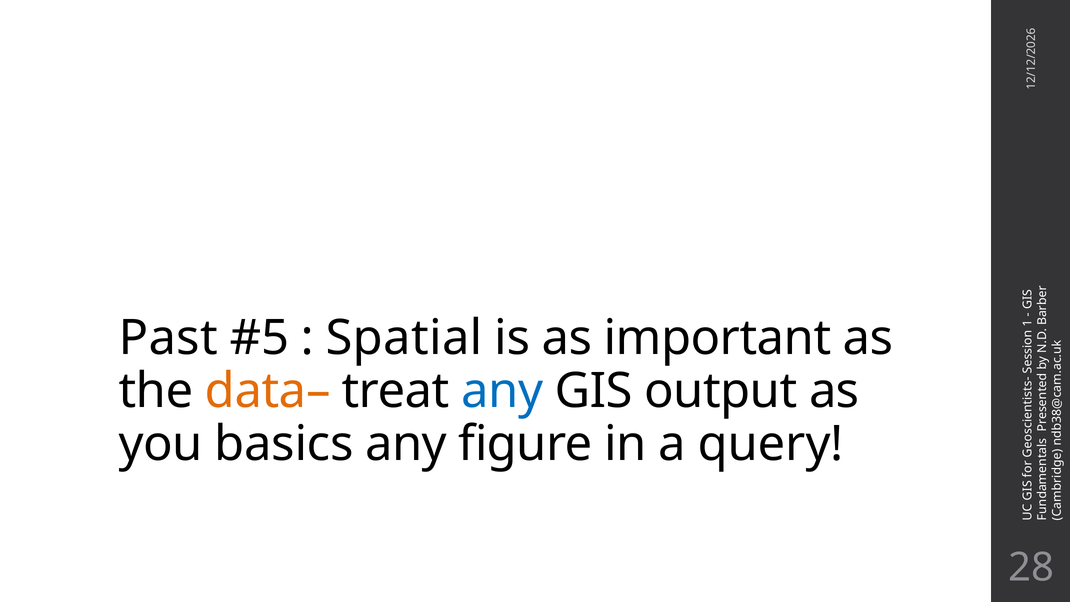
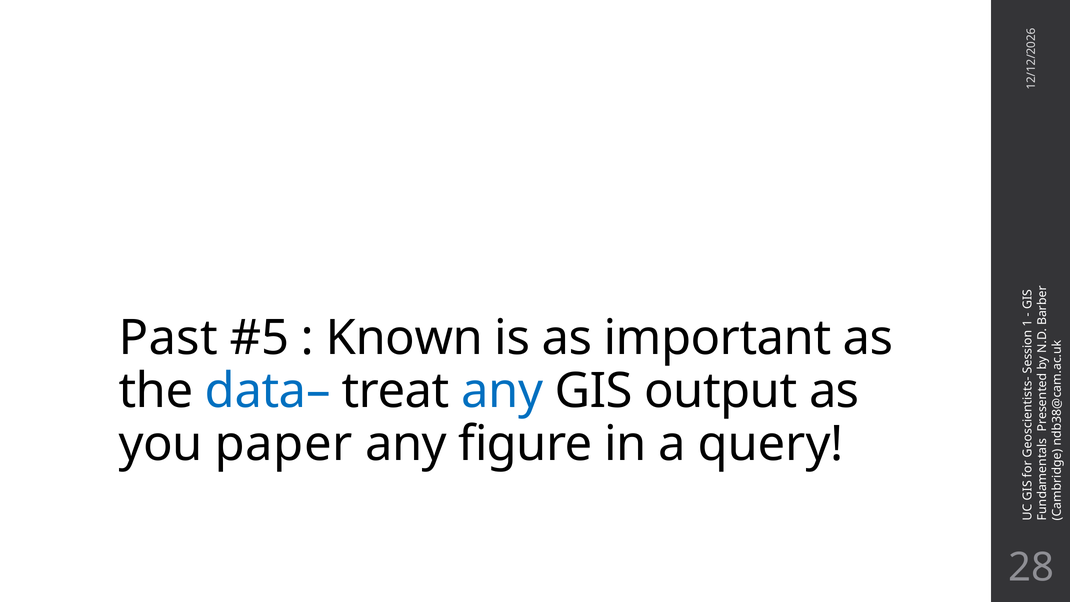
Spatial: Spatial -> Known (404, 338)
data– colour: orange -> blue (268, 391)
basics: basics -> paper (284, 444)
